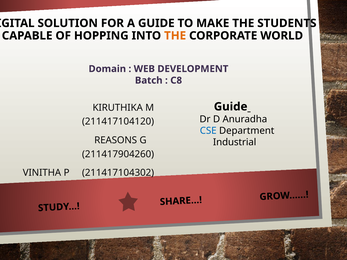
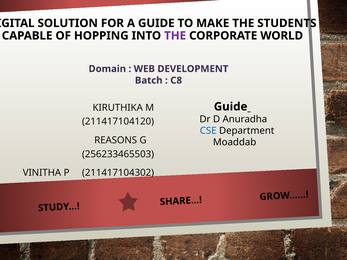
THE colour: orange -> purple (175, 36)
Industrial: Industrial -> Moaddab (235, 142)
211417904260: 211417904260 -> 256233465503 (118, 154)
